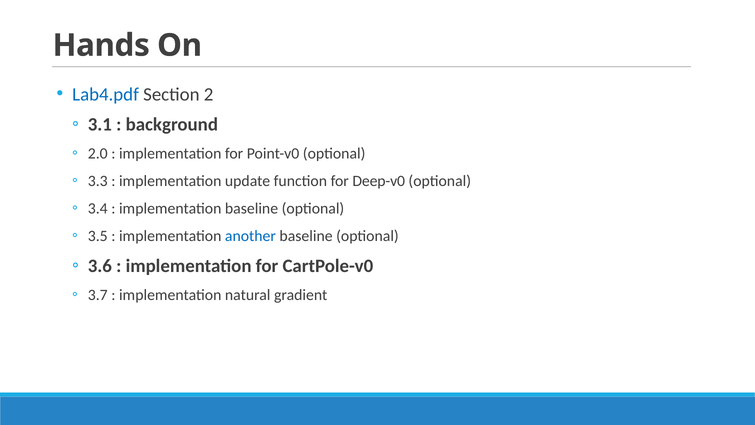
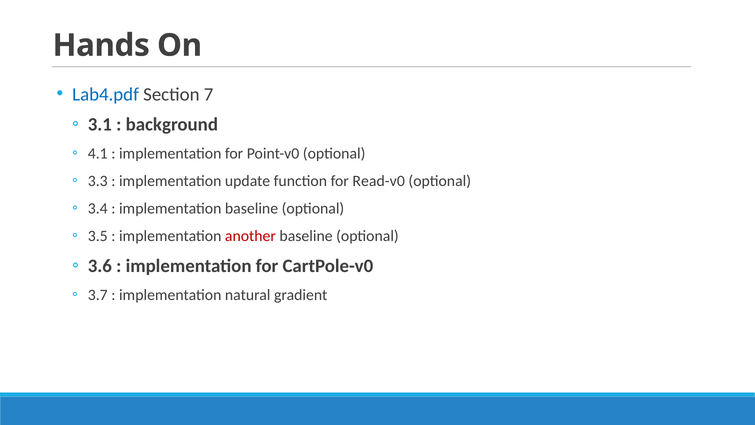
2: 2 -> 7 (209, 94)
2.0: 2.0 -> 4.1 (98, 154)
Deep-v0: Deep-v0 -> Read-v0 (379, 181)
another colour: blue -> red (250, 236)
